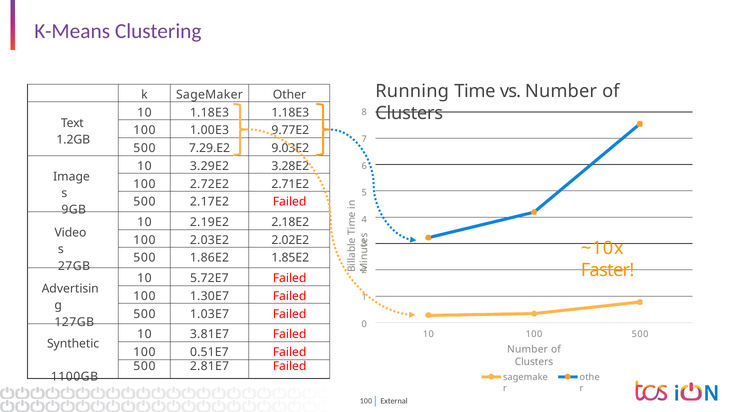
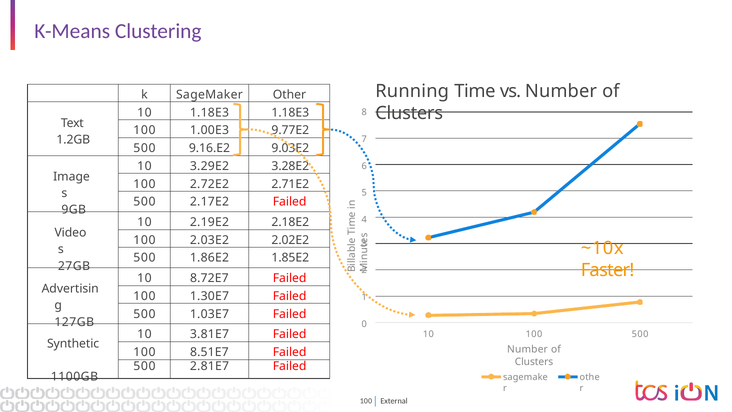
7.29.E2: 7.29.E2 -> 9.16.E2 (209, 148)
5.72E7: 5.72E7 -> 8.72E7 (209, 278)
0.51E7: 0.51E7 -> 8.51E7 (209, 352)
